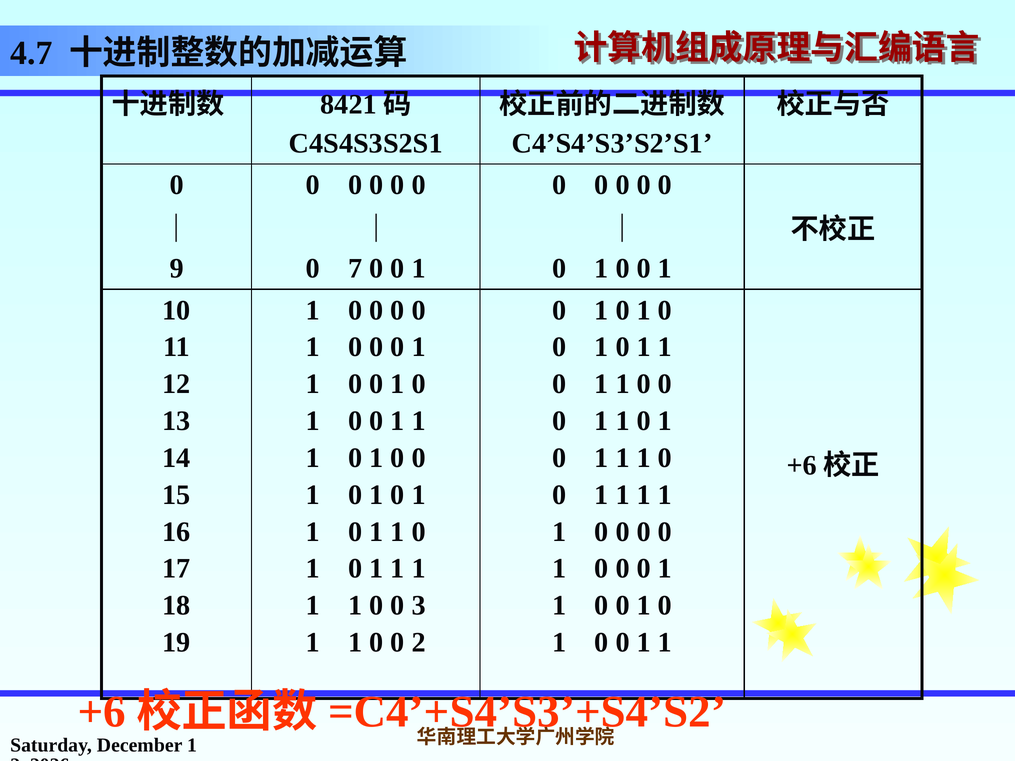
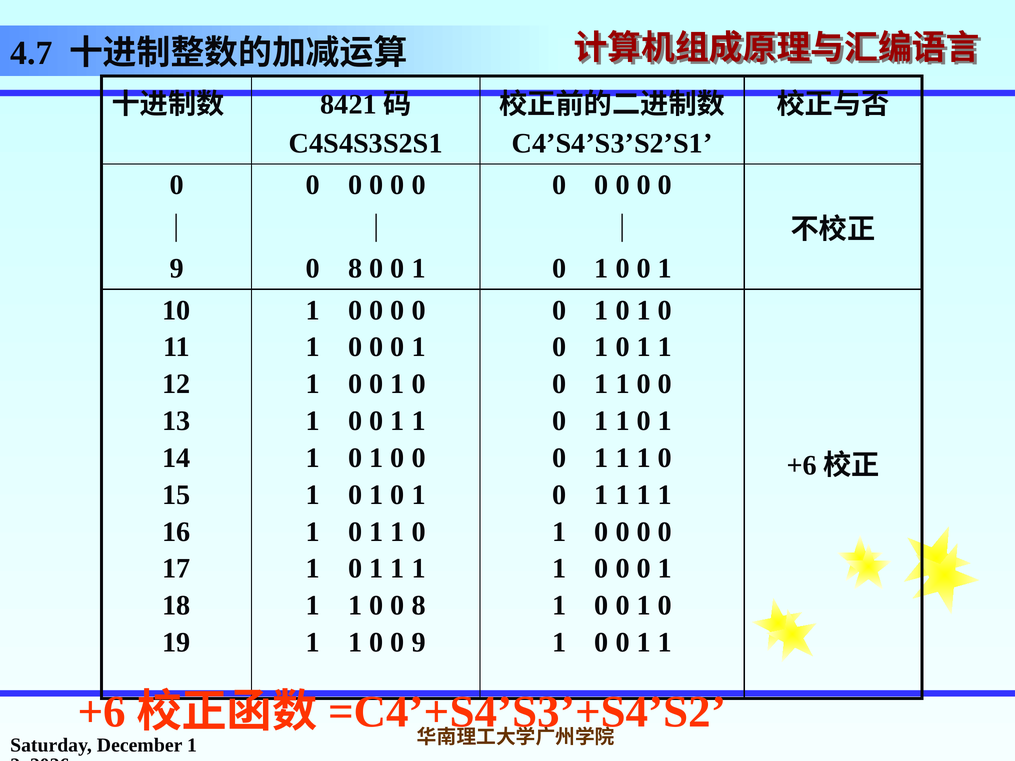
7: 7 -> 8 (355, 269)
0 0 3: 3 -> 8 (419, 606)
0 2: 2 -> 9 (419, 643)
